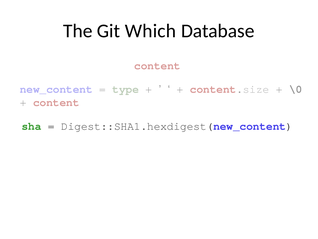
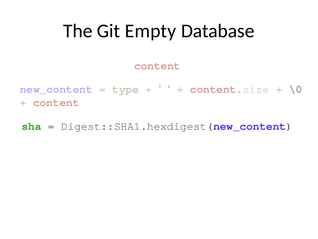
Which: Which -> Empty (150, 31)
